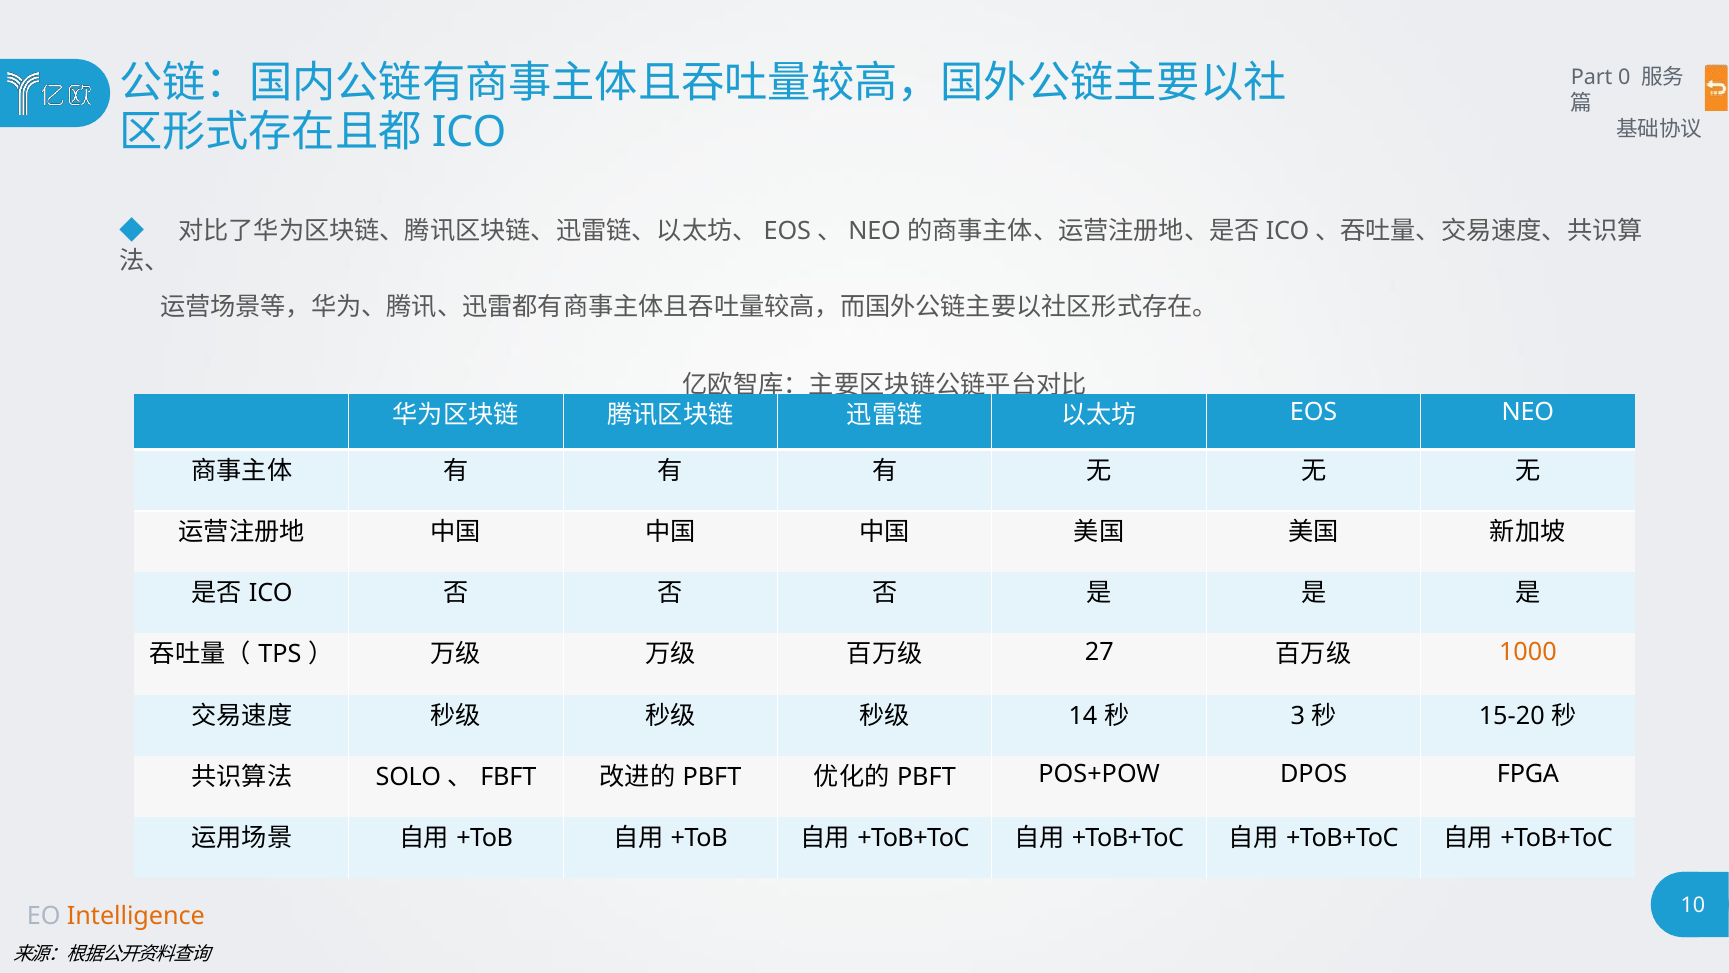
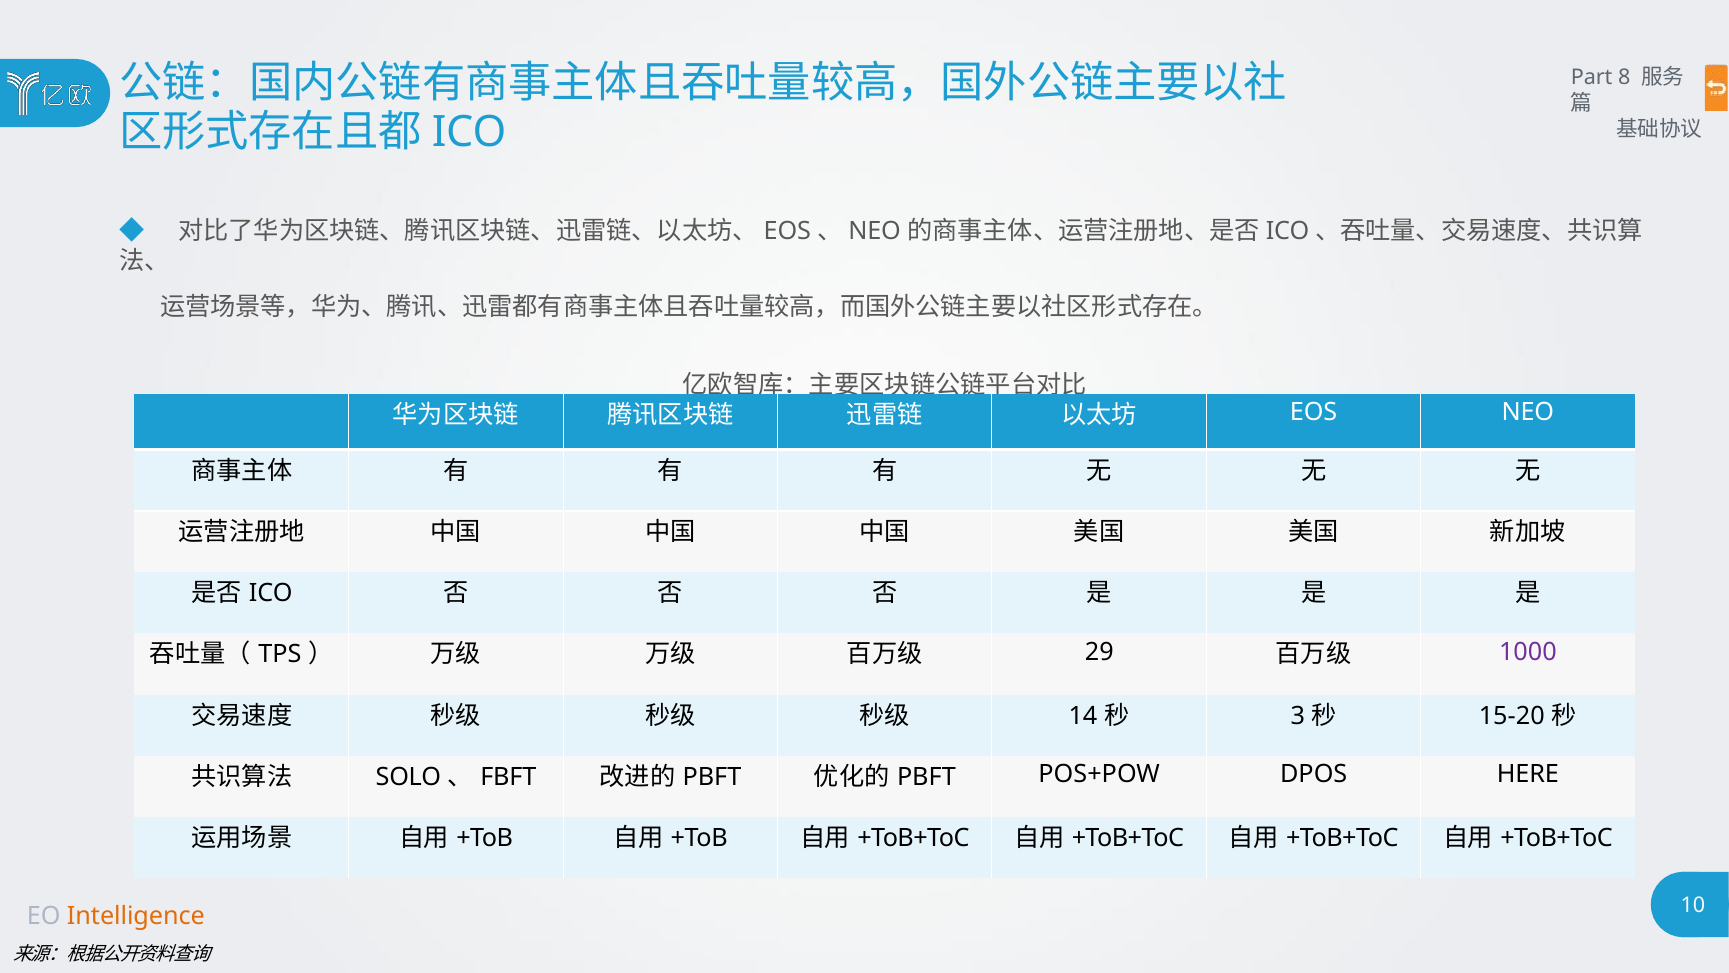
0: 0 -> 8 (1624, 77)
27: 27 -> 29 (1099, 652)
1000 colour: orange -> purple (1528, 652)
FPGA: FPGA -> HERE (1528, 774)
